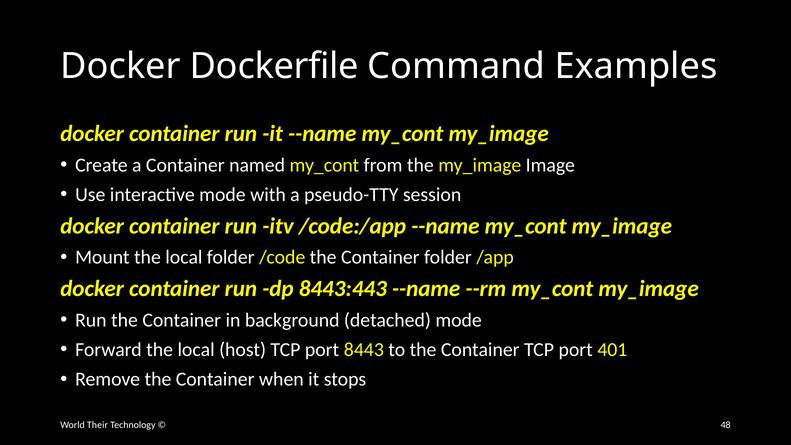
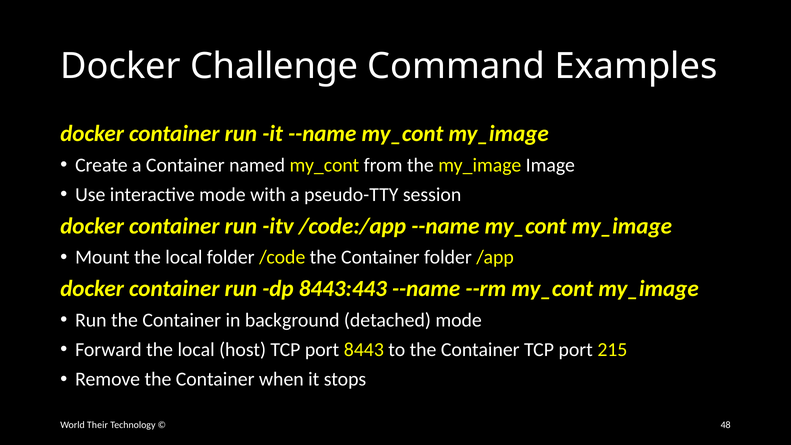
Dockerfile: Dockerfile -> Challenge (274, 66)
401: 401 -> 215 (612, 350)
